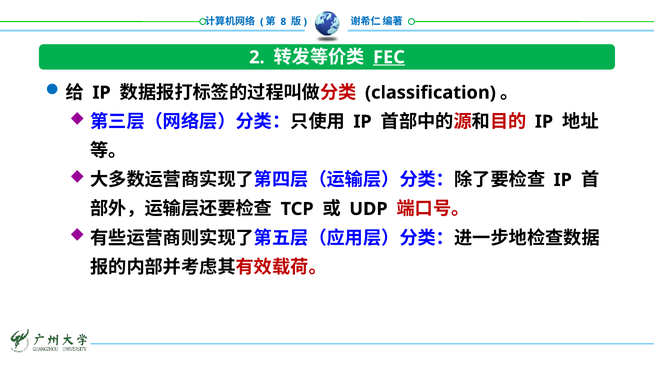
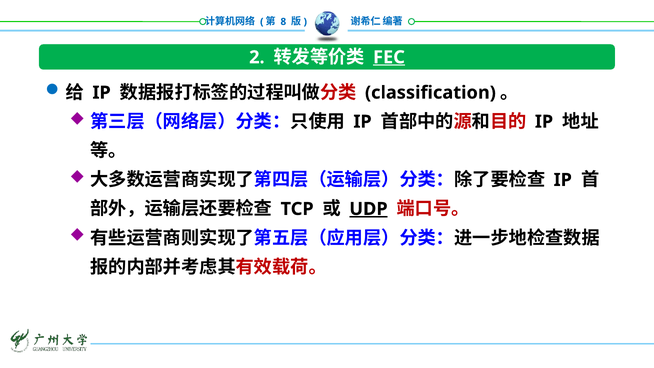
UDP underline: none -> present (368, 209)
